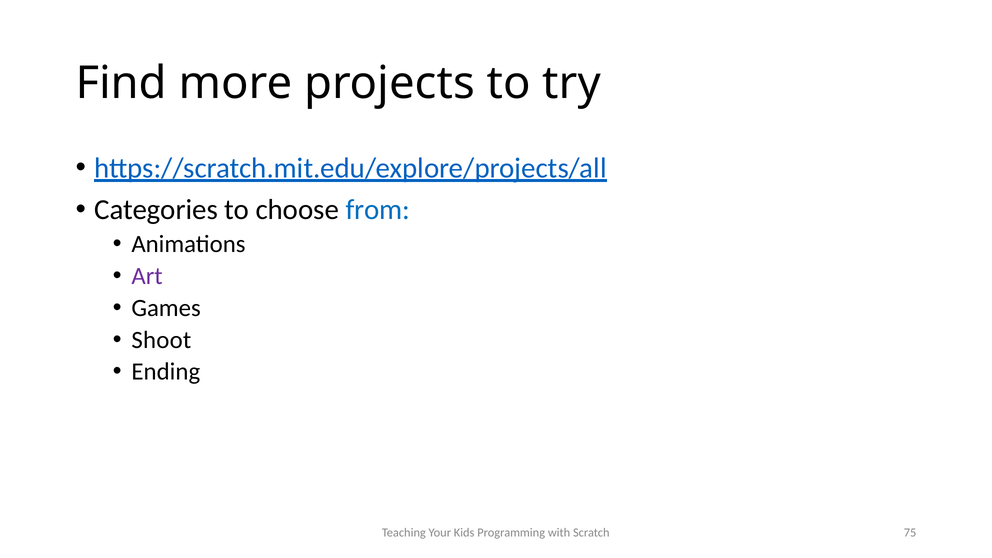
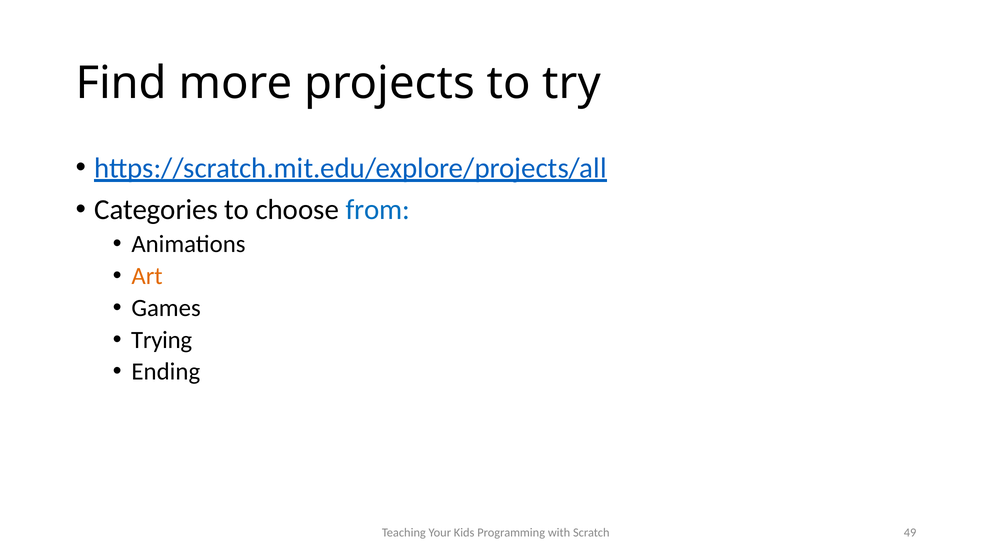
Art colour: purple -> orange (147, 276)
Shoot: Shoot -> Trying (162, 340)
75: 75 -> 49 (910, 533)
